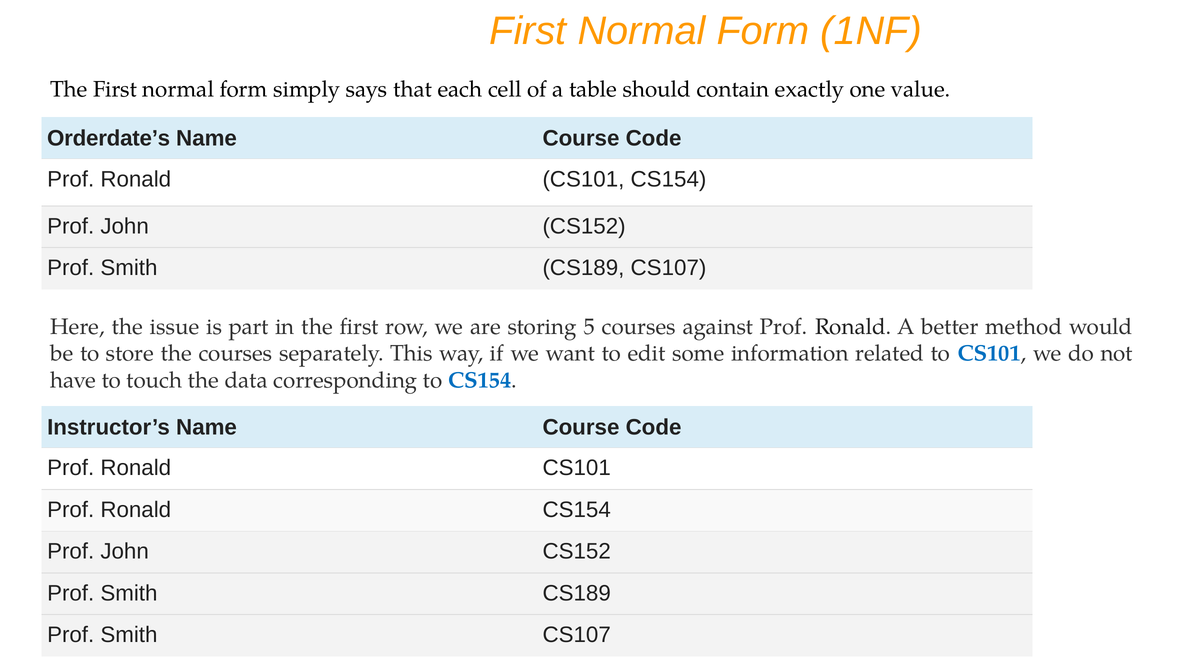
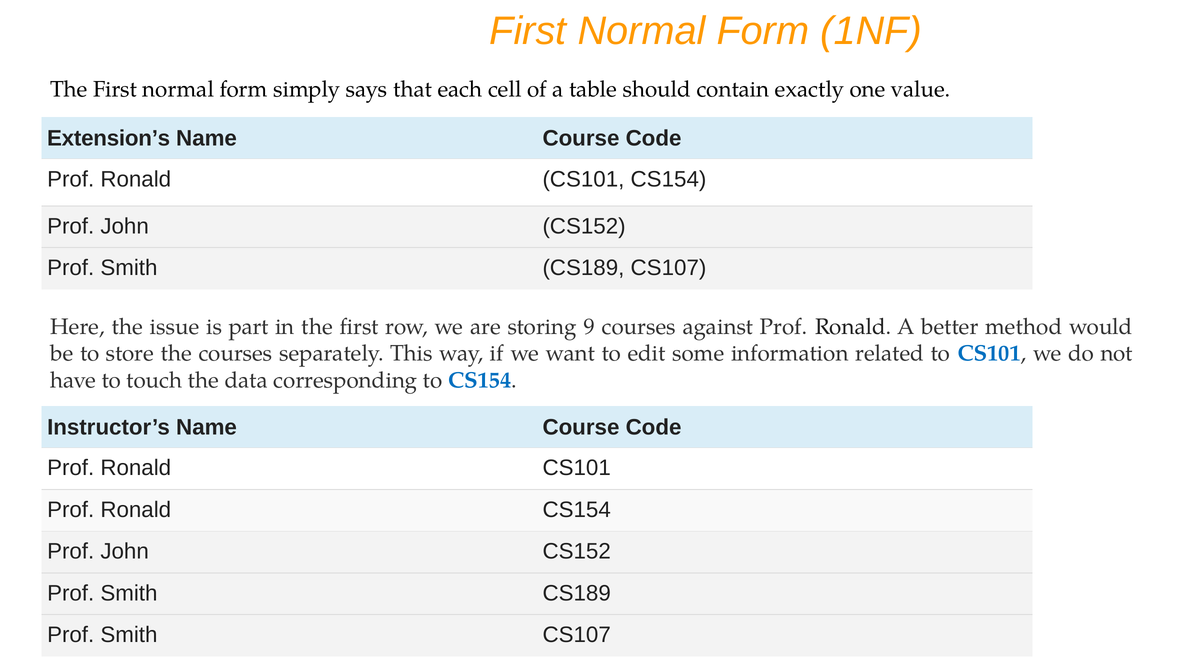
Orderdate’s: Orderdate’s -> Extension’s (109, 138)
5: 5 -> 9 (589, 326)
